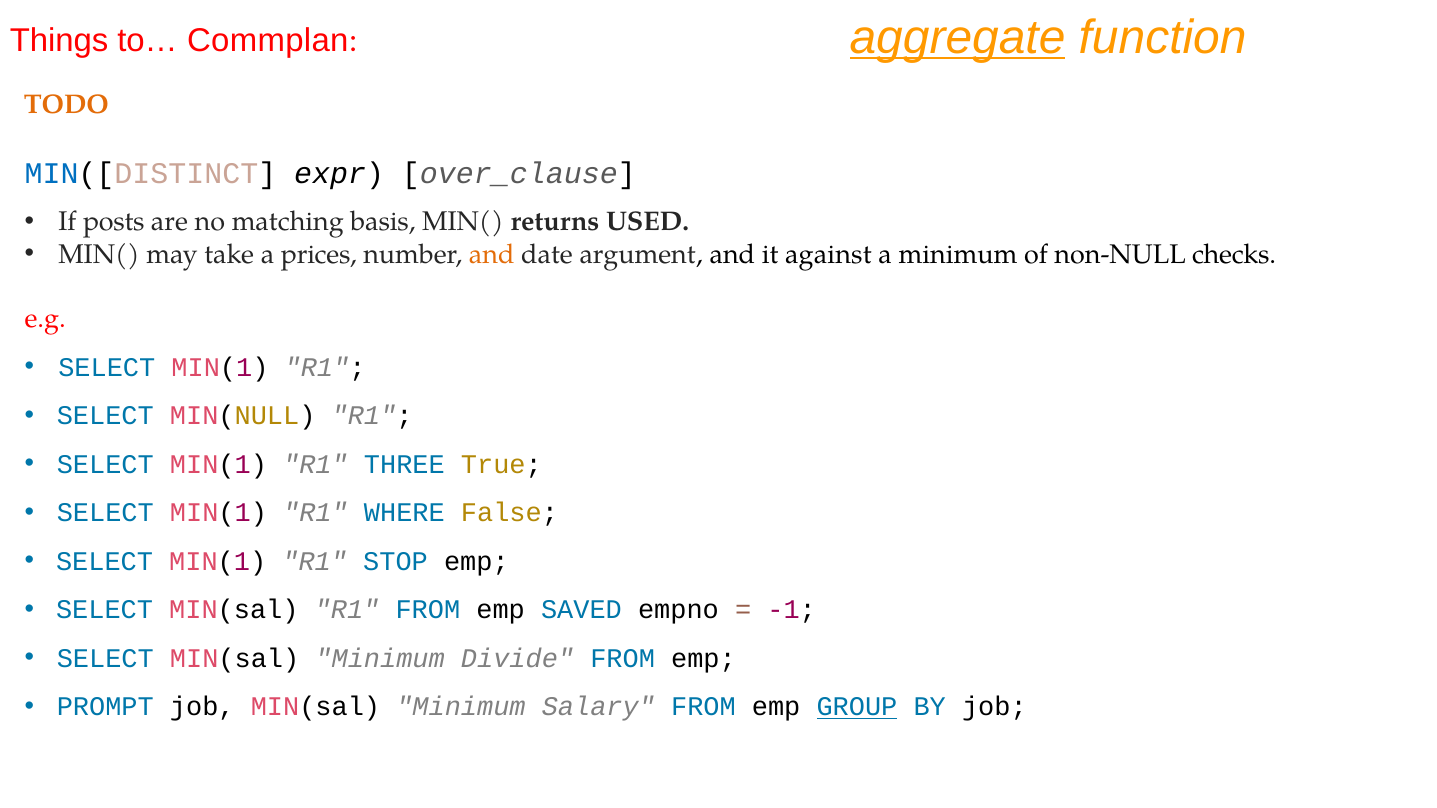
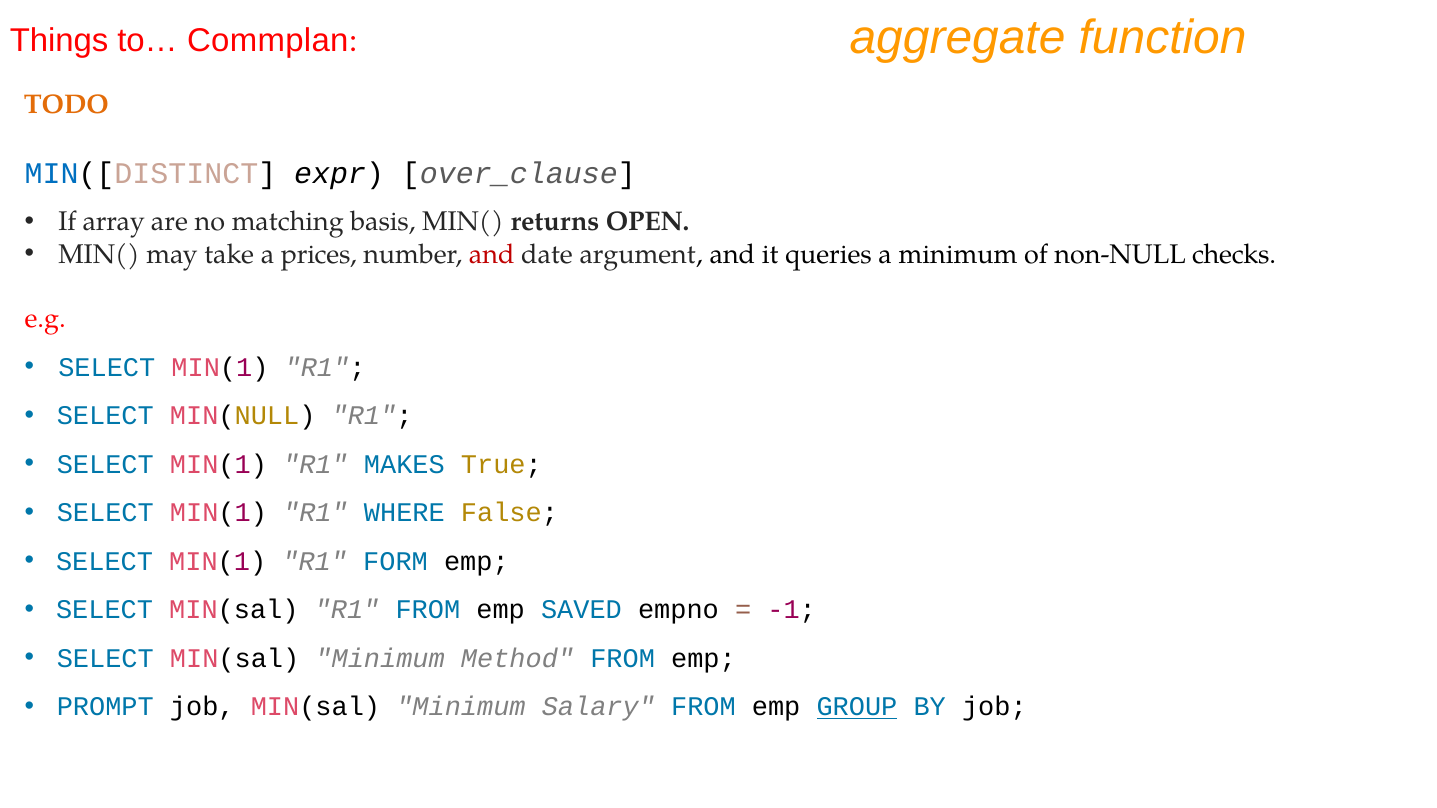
aggregate underline: present -> none (958, 37)
posts: posts -> array (114, 222)
USED: USED -> OPEN (648, 222)
and colour: orange -> red (492, 254)
against: against -> queries (828, 254)
THREE: THREE -> MAKES (404, 465)
STOP: STOP -> FORM (396, 562)
Divide: Divide -> Method (518, 659)
